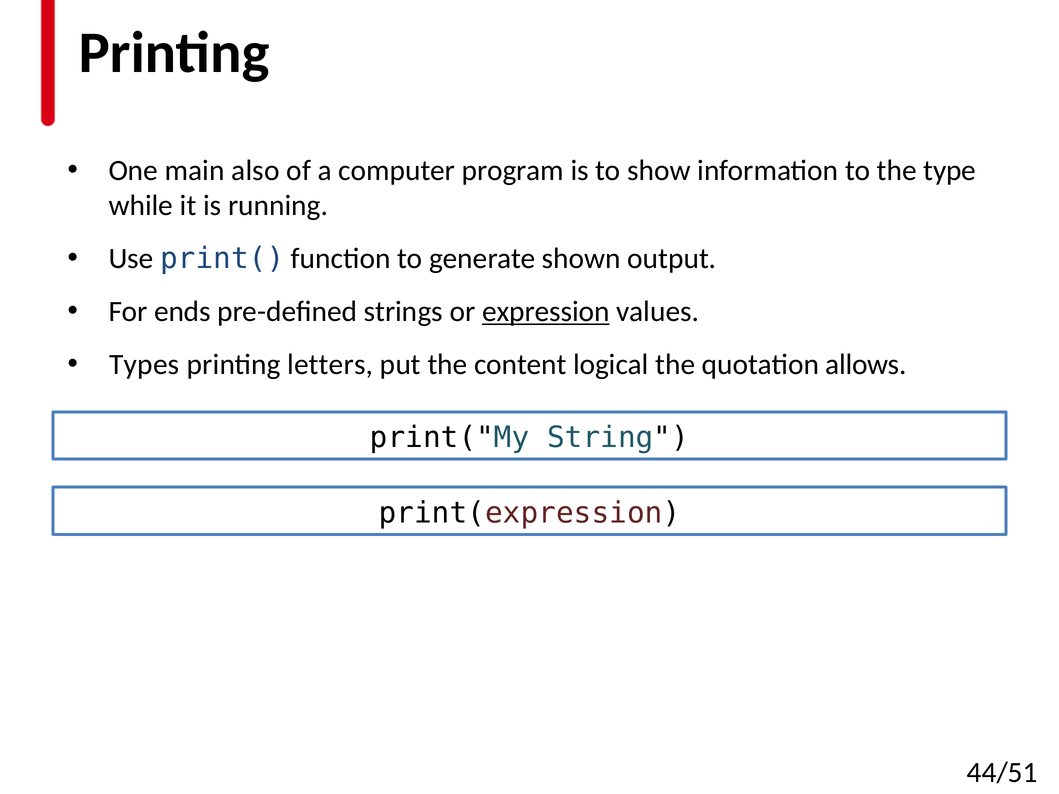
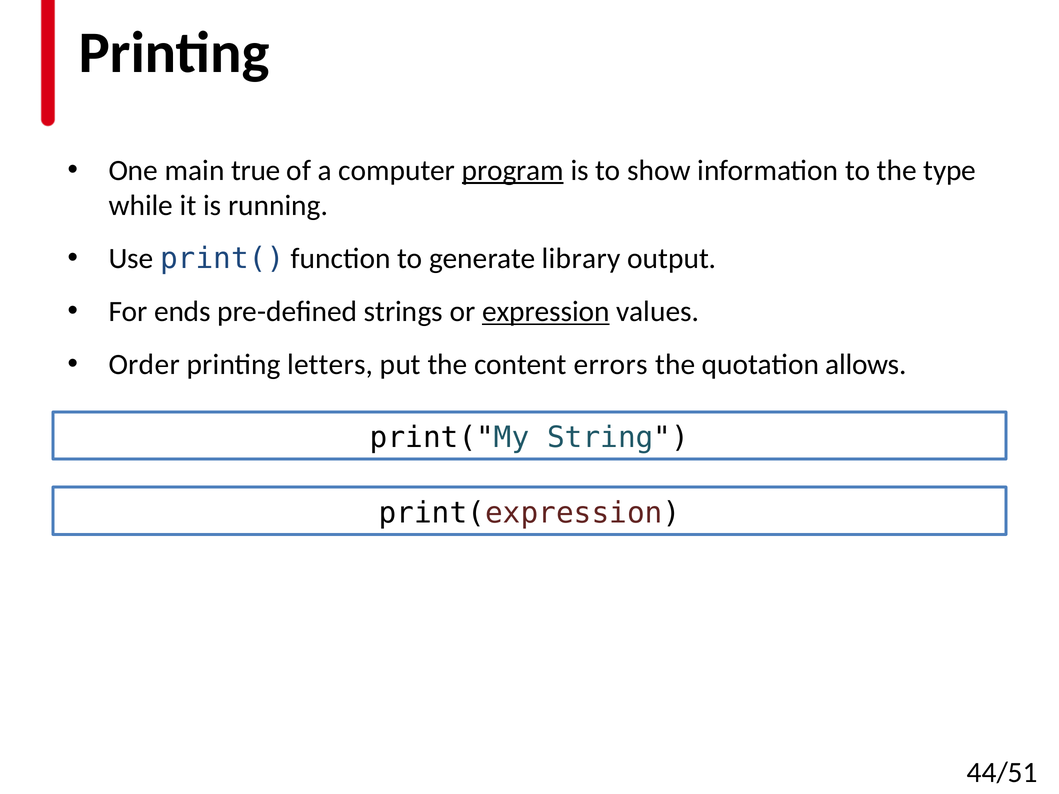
also: also -> true (256, 171)
program underline: none -> present (513, 171)
shown: shown -> library (581, 259)
Types: Types -> Order (144, 365)
logical: logical -> errors (611, 365)
